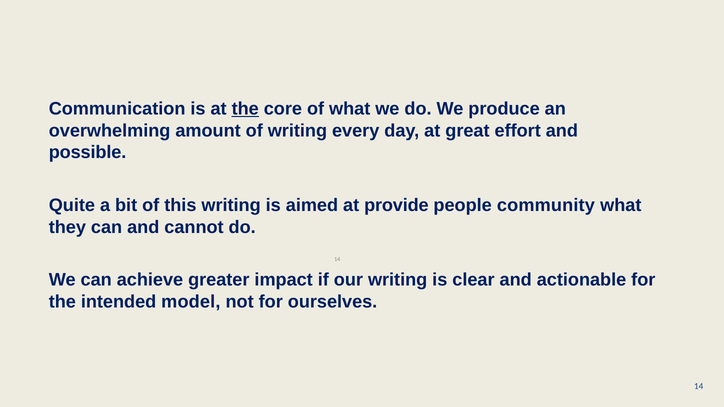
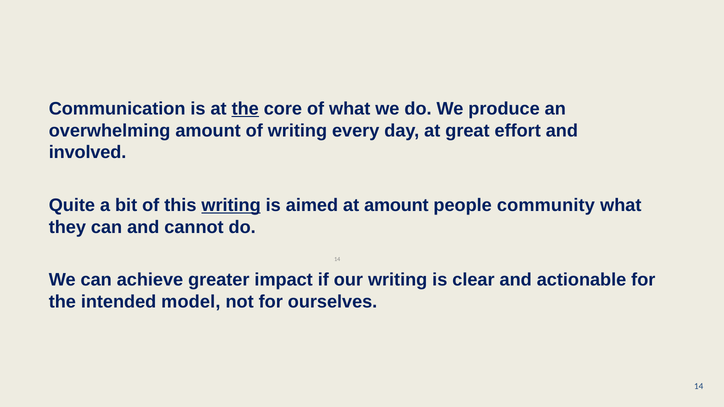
possible: possible -> involved (88, 152)
writing underline: none -> present (231, 205)
at provide: provide -> amount (396, 205)
